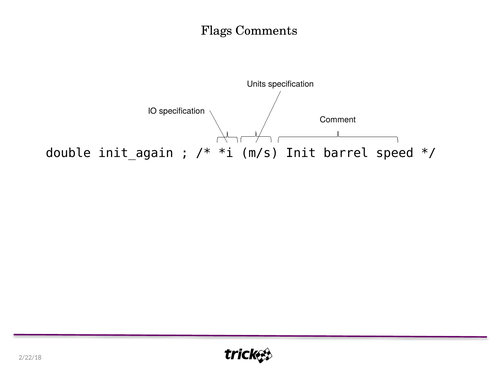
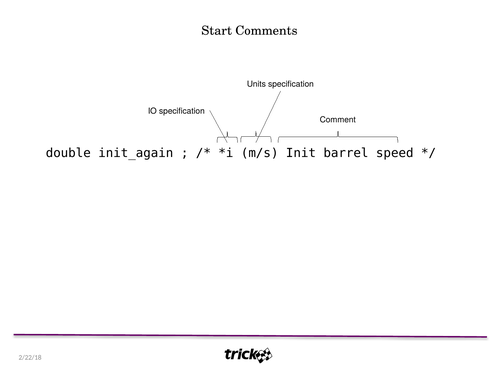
Flags: Flags -> Start (217, 31)
